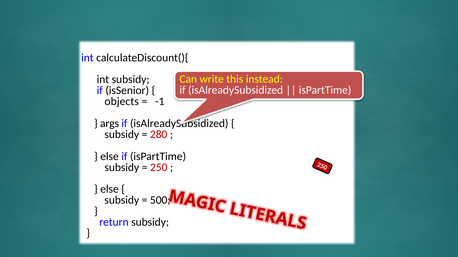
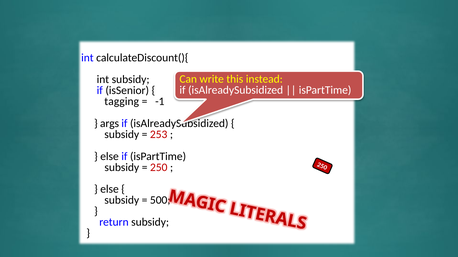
objects: objects -> tagging (122, 102)
280: 280 -> 253 (159, 135)
